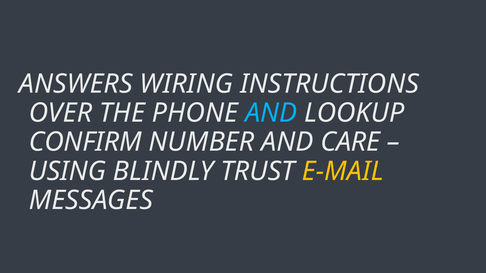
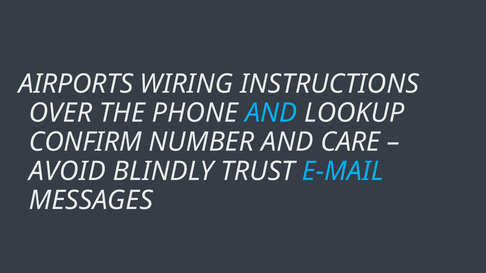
ANSWERS: ANSWERS -> AIRPORTS (76, 84)
USING: USING -> AVOID (67, 171)
E-MAIL colour: yellow -> light blue (343, 171)
